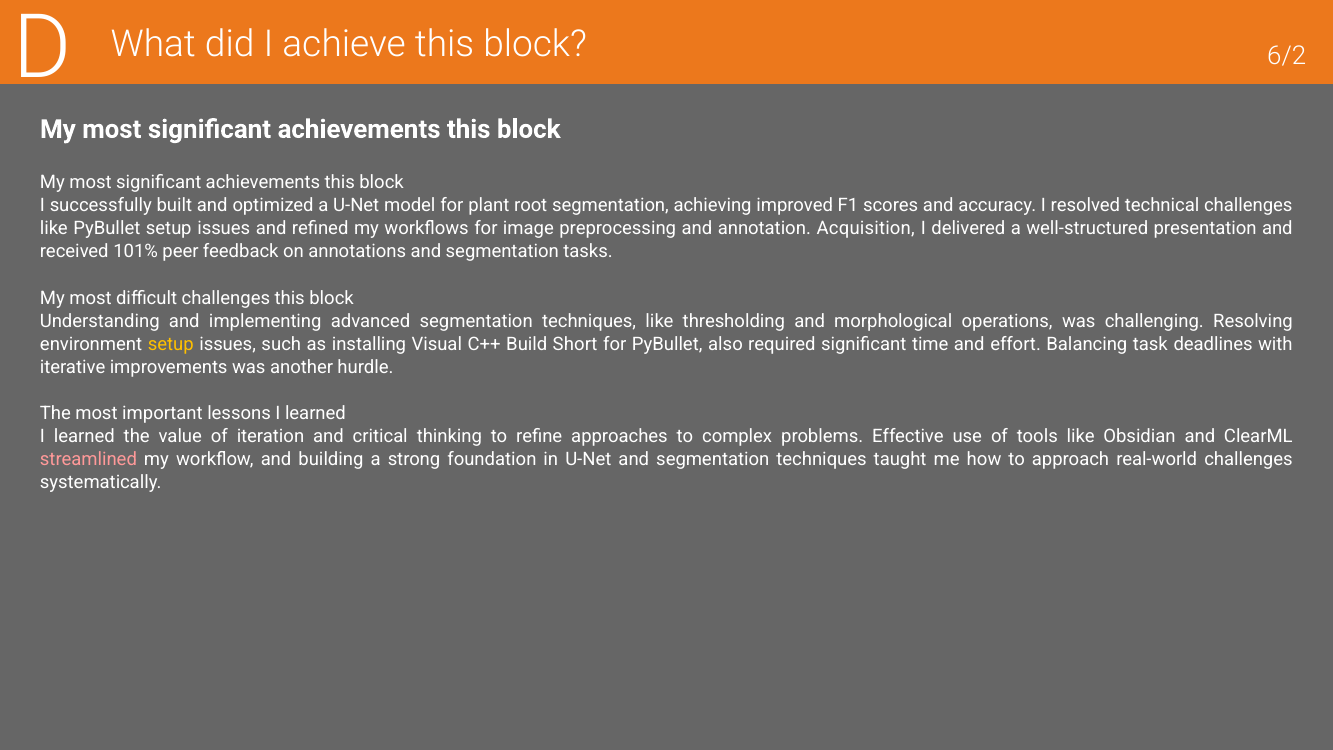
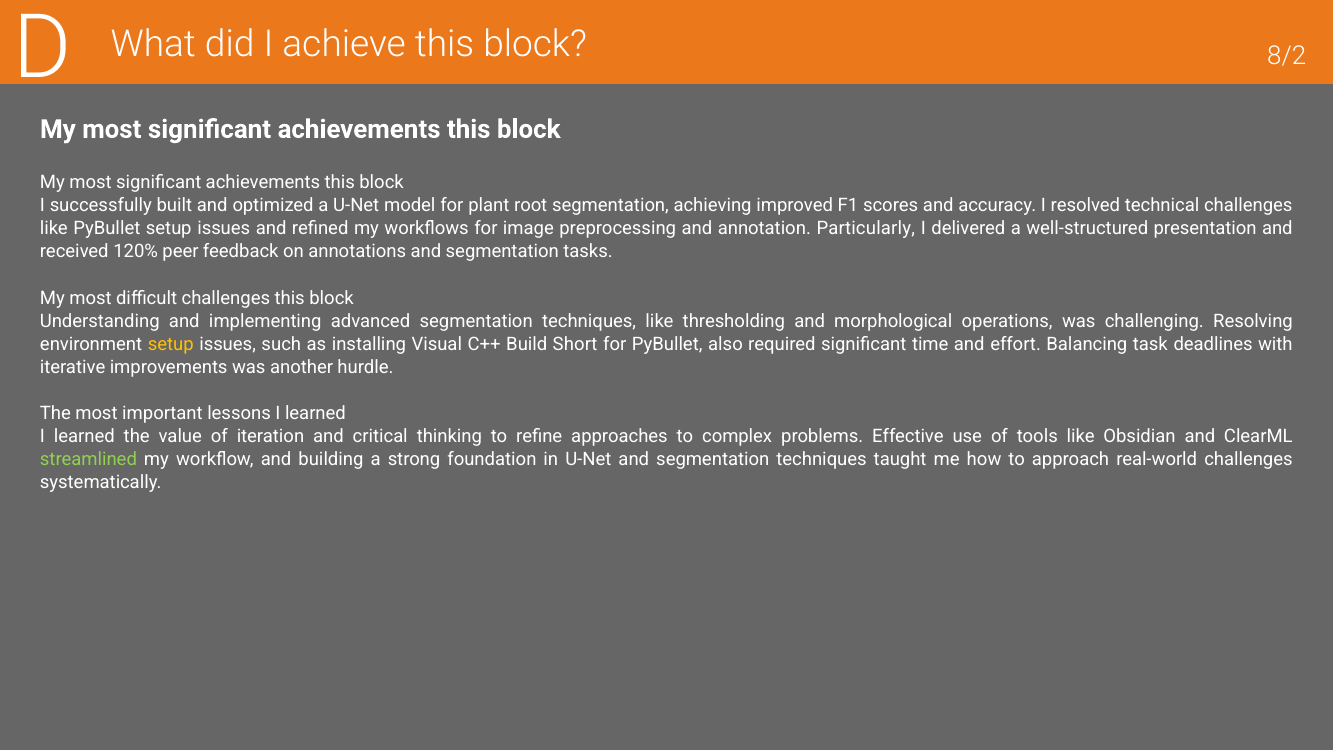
6/2: 6/2 -> 8/2 (1287, 56)
Acquisition: Acquisition -> Particularly (866, 229)
101%: 101% -> 120% (136, 252)
streamlined colour: pink -> light green (88, 460)
